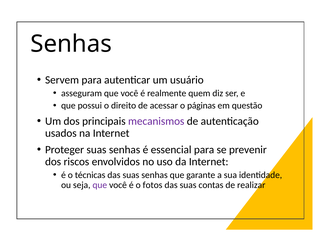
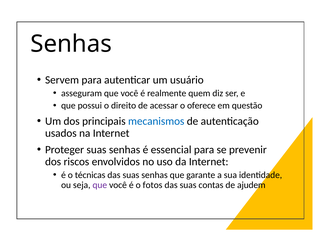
páginas: páginas -> oferece (201, 106)
mecanismos colour: purple -> blue (156, 121)
realizar: realizar -> ajudem (251, 185)
